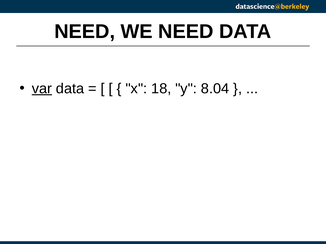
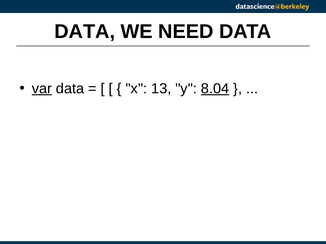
NEED: NEED -> DATA (85, 32)
18: 18 -> 13 (161, 89)
8.04 underline: none -> present (215, 89)
